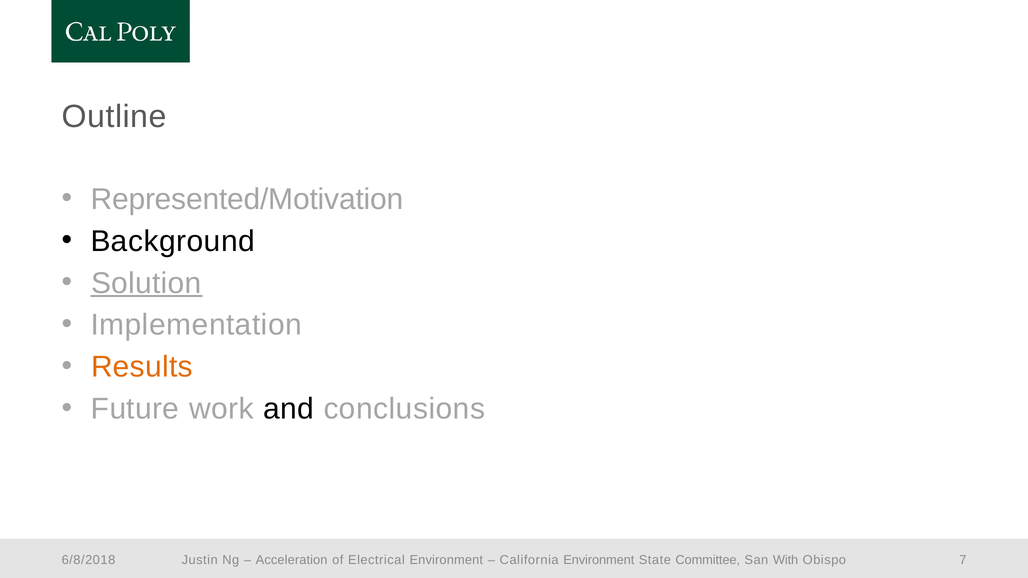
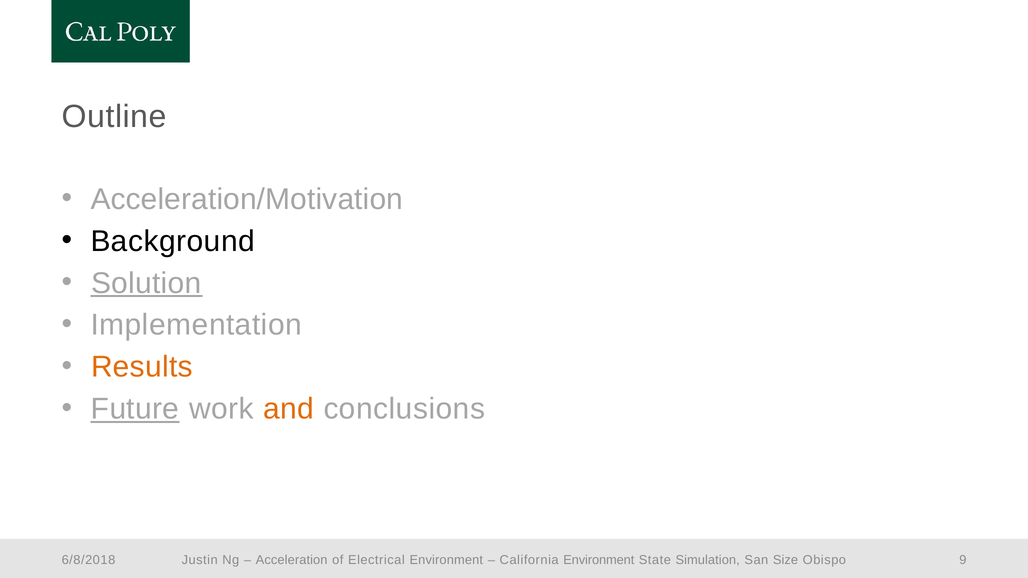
Represented/Motivation: Represented/Motivation -> Acceleration/Motivation (247, 199)
Future underline: none -> present (135, 409)
and colour: black -> orange (288, 409)
Committee: Committee -> Simulation (708, 560)
With: With -> Size (786, 560)
7: 7 -> 9 (963, 560)
